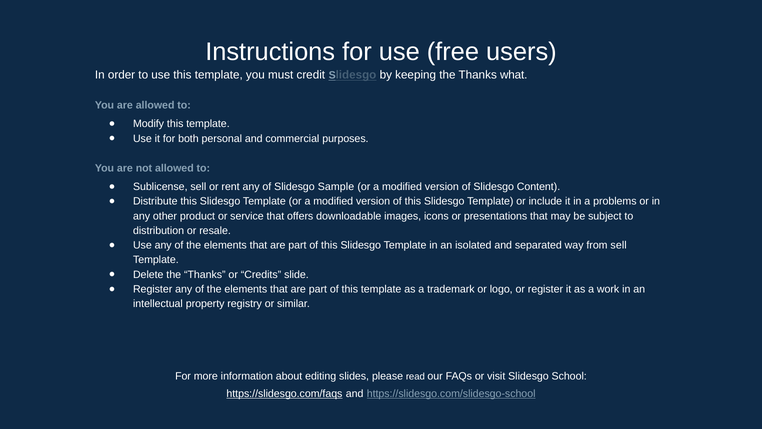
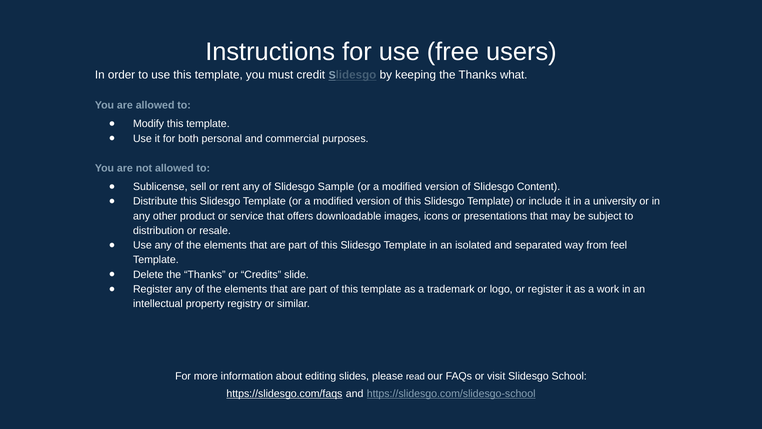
problems: problems -> university (615, 201)
from sell: sell -> feel (619, 245)
